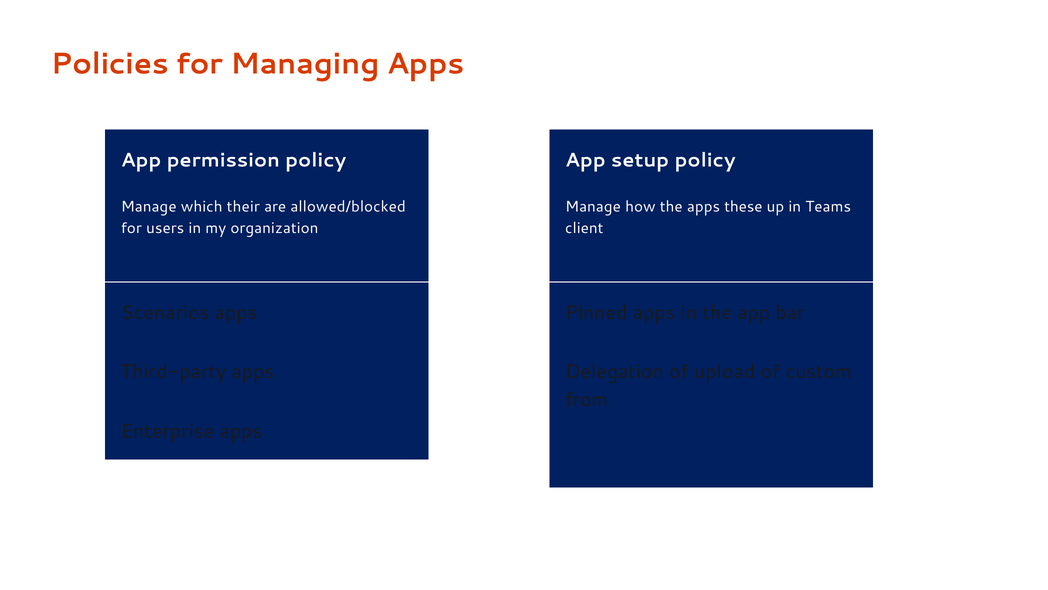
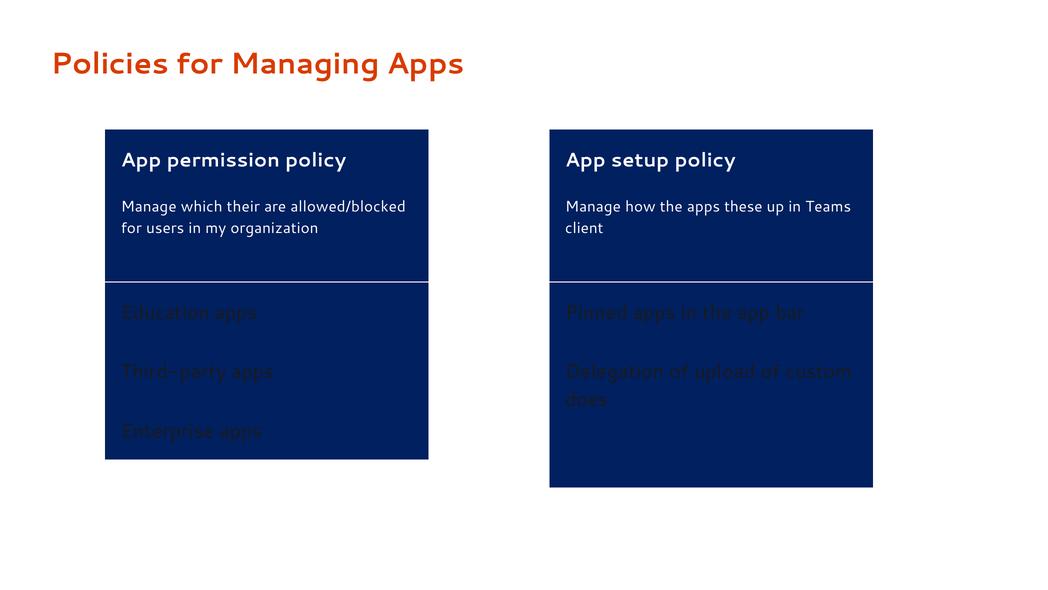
Scenarios: Scenarios -> Education (165, 312)
from: from -> does (586, 399)
